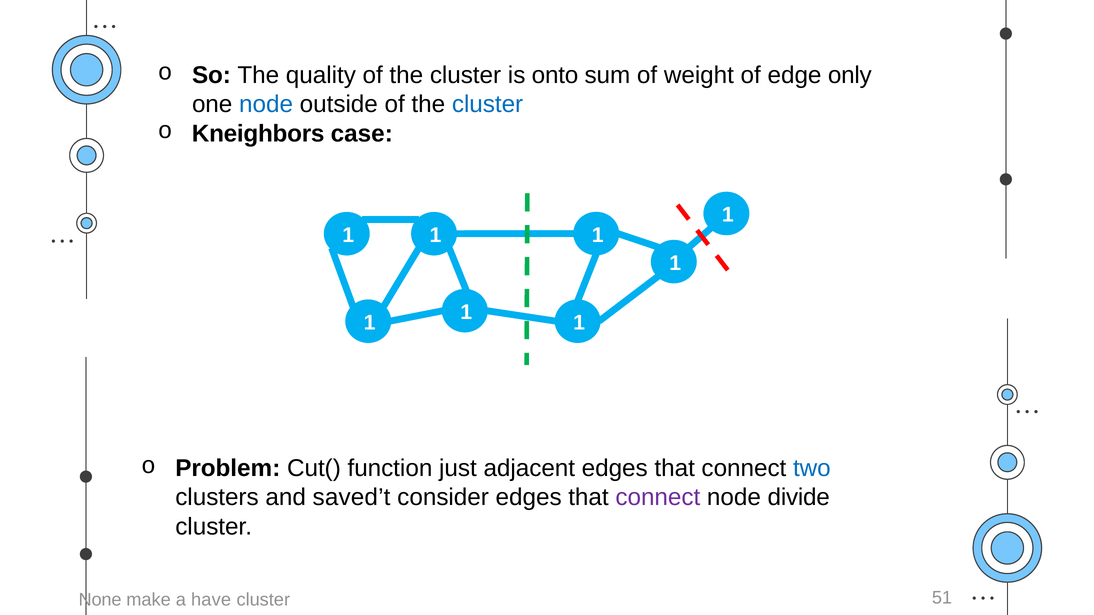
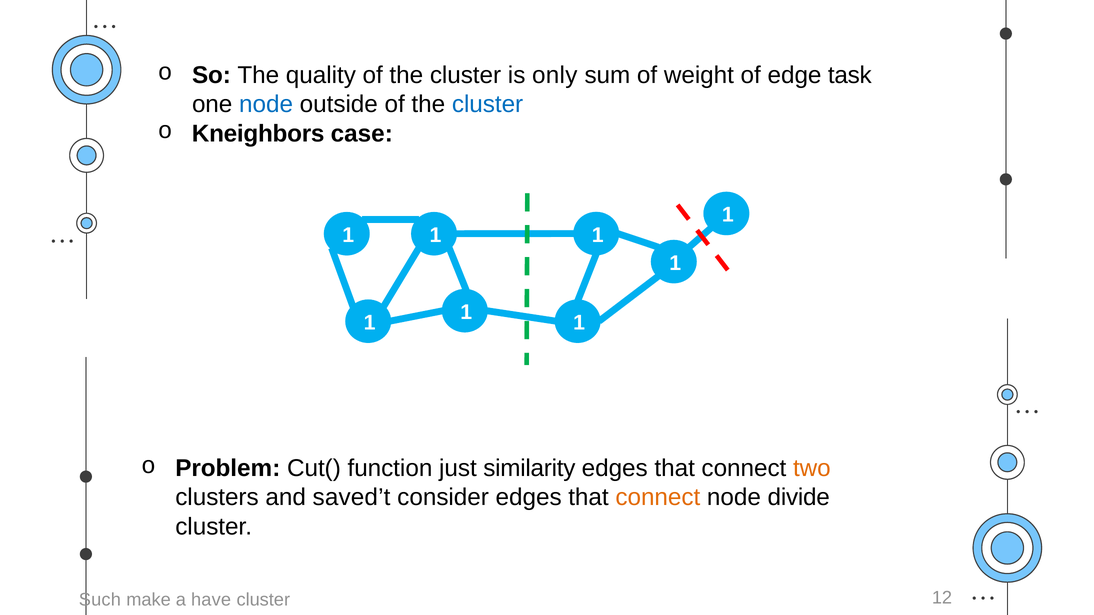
onto: onto -> only (555, 75)
only: only -> task (850, 75)
adjacent: adjacent -> similarity (529, 469)
two colour: blue -> orange (812, 469)
connect colour: purple -> orange (658, 498)
None: None -> Such (100, 600)
51: 51 -> 12 (942, 598)
